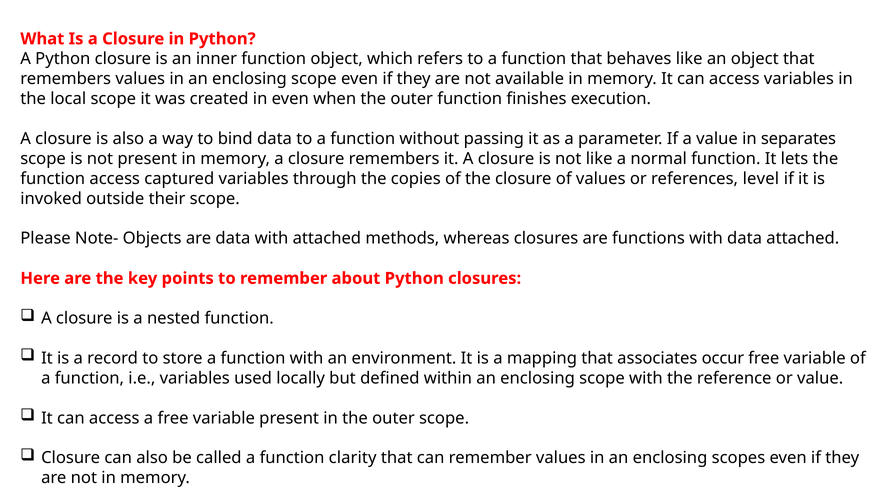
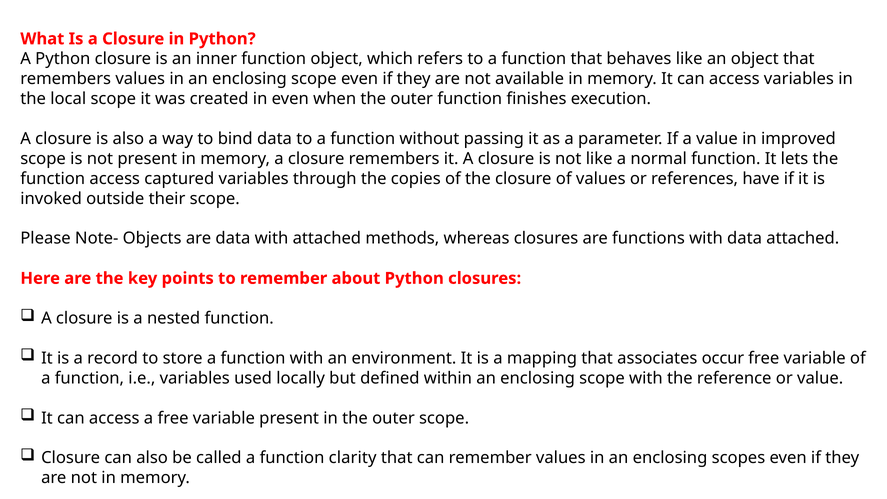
separates: separates -> improved (798, 139)
level: level -> have (761, 179)
